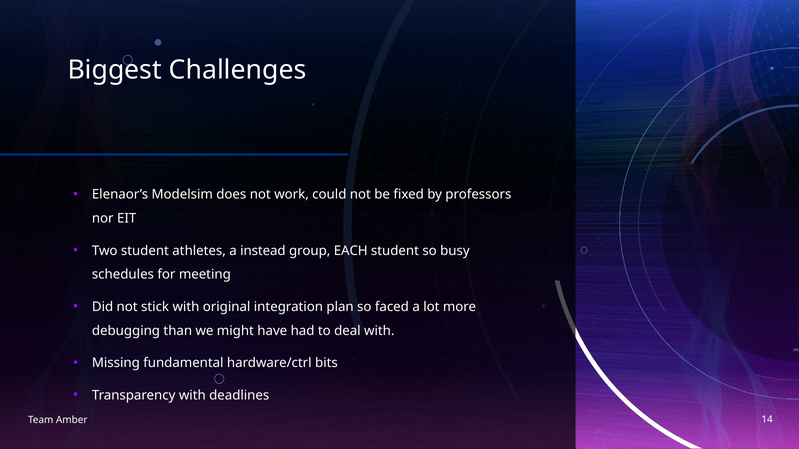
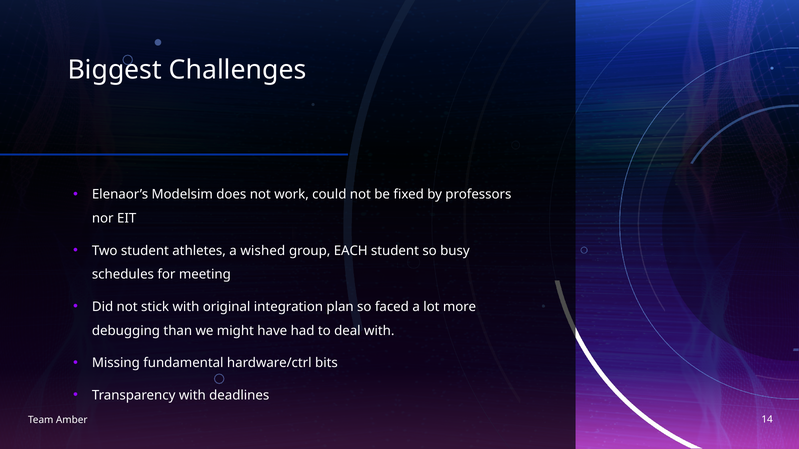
instead: instead -> wished (263, 251)
